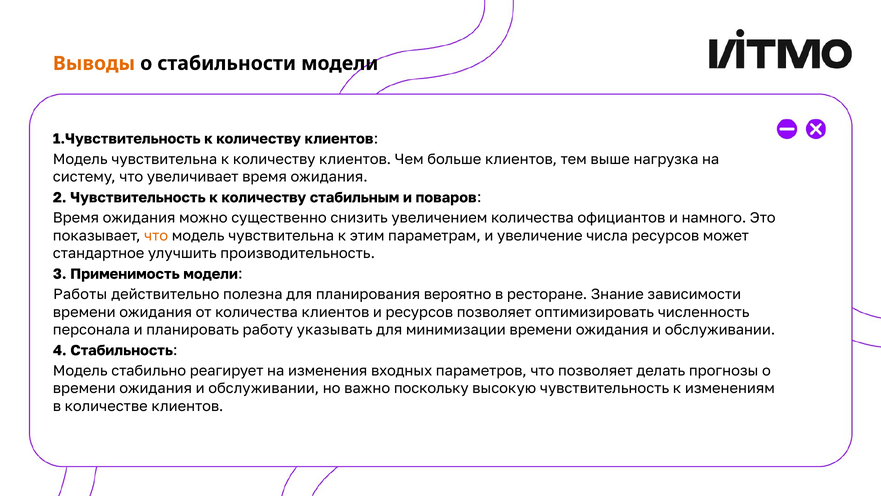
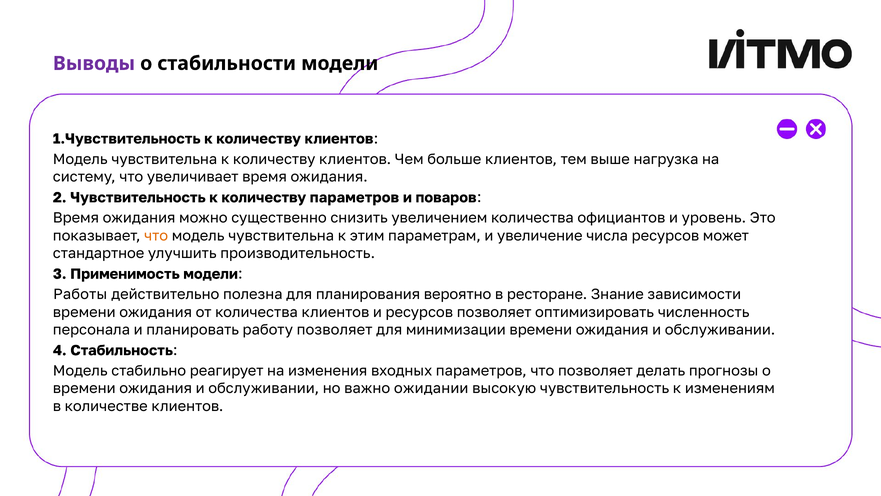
Выводы colour: orange -> purple (94, 63)
количеству стабильным: стабильным -> параметров (354, 197)
намного: намного -> уровень (714, 218)
работу указывать: указывать -> позволяет (335, 330)
поскольку: поскольку -> ожидании (431, 388)
